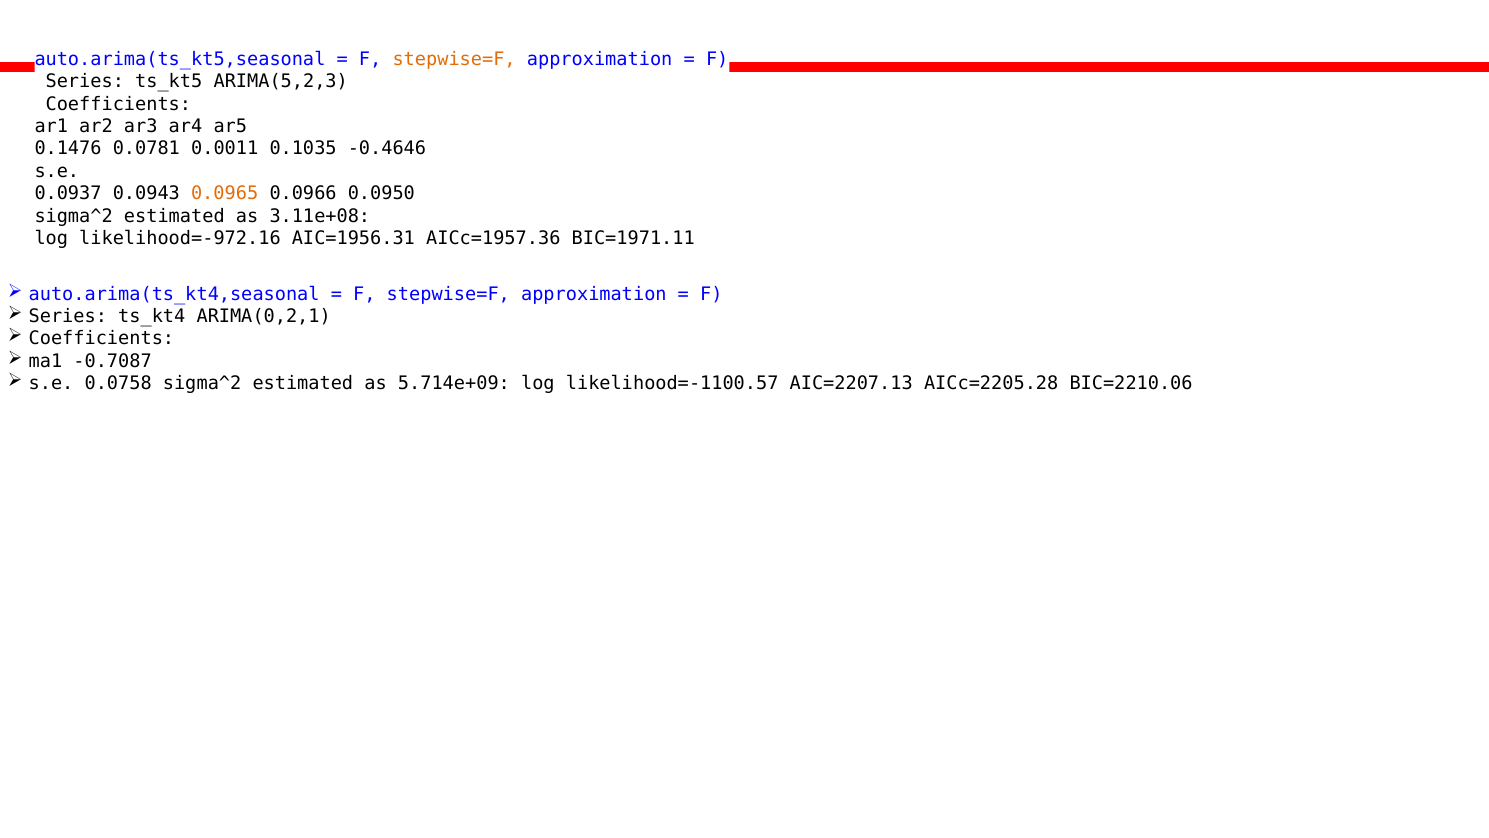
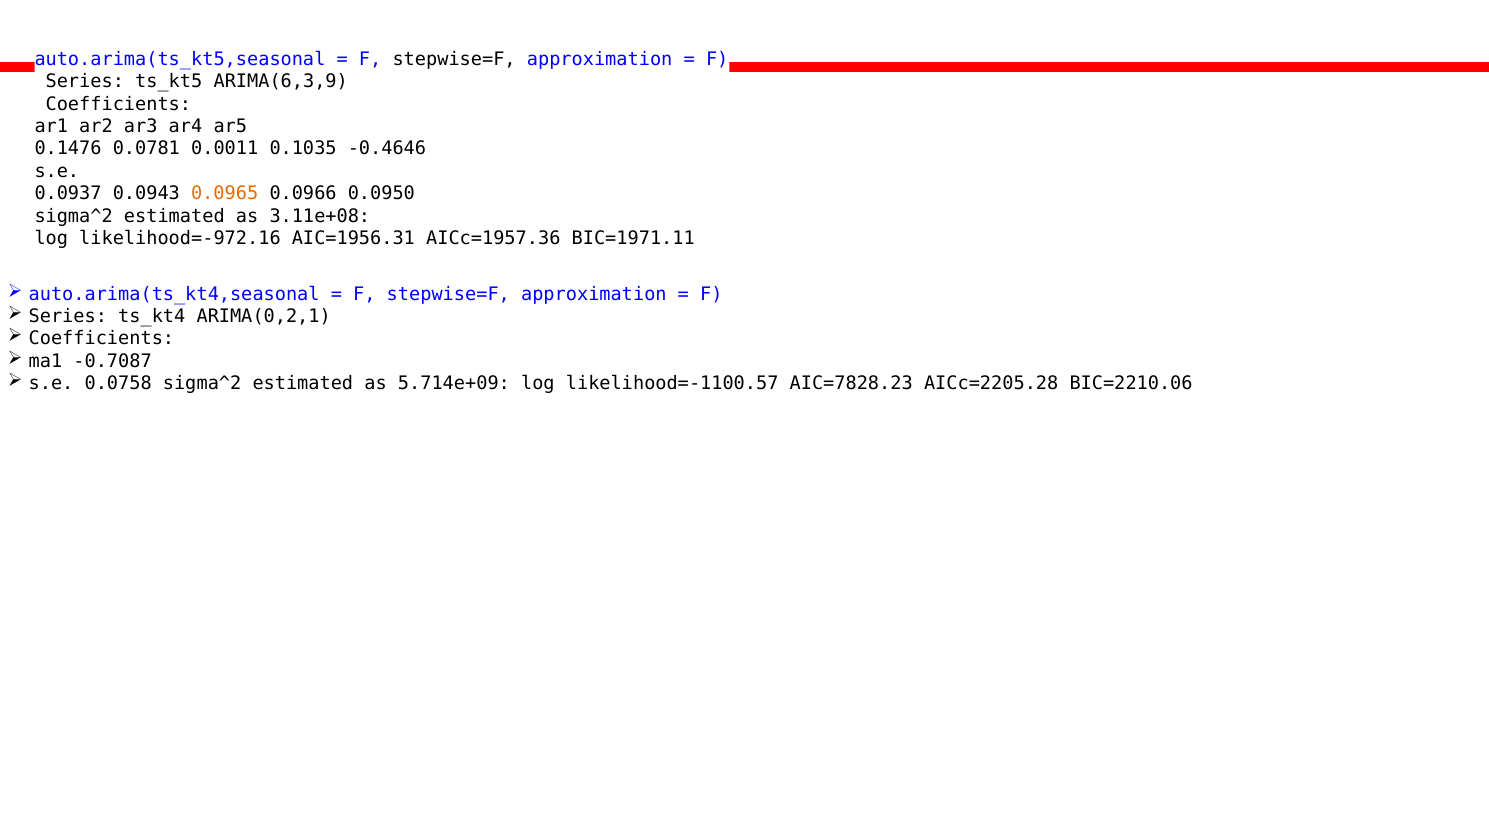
stepwise=F colour: orange -> black (454, 59)
ARIMA(5,2,3: ARIMA(5,2,3 -> ARIMA(6,3,9 (281, 82)
AIC=2207.13: AIC=2207.13 -> AIC=7828.23 (851, 383)
